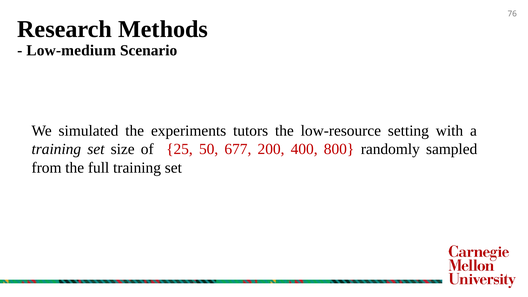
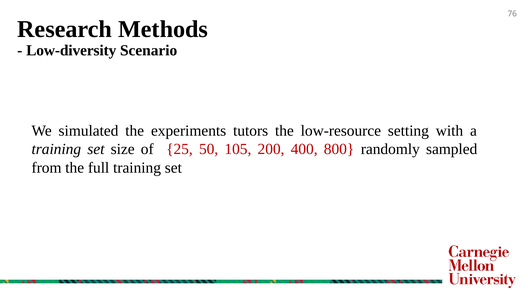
Low-medium: Low-medium -> Low-diversity (71, 50)
677: 677 -> 105 (238, 149)
